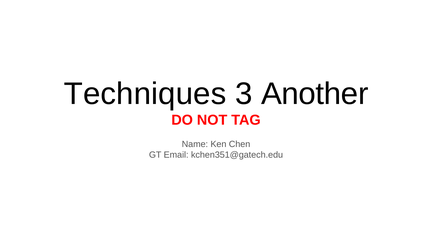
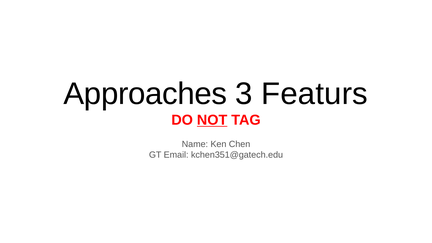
Techniques: Techniques -> Approaches (145, 94)
Another: Another -> Featurs (315, 94)
NOT underline: none -> present (212, 120)
